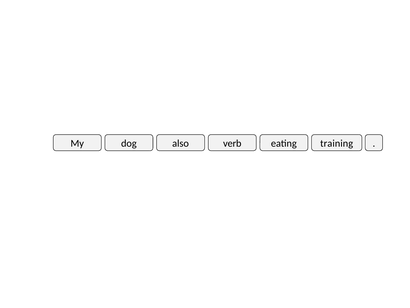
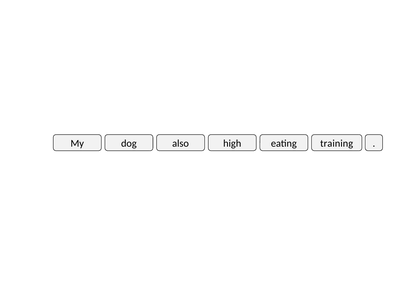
verb: verb -> high (232, 143)
